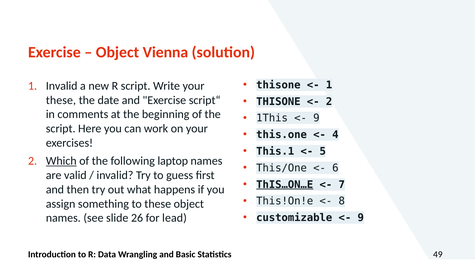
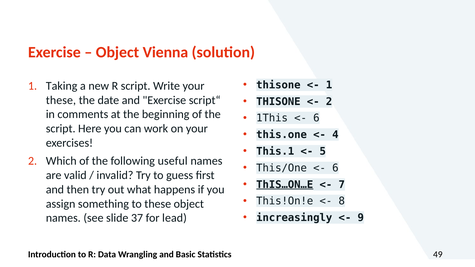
1 Invalid: Invalid -> Taking (62, 86)
9: 9 -> 6 (316, 118)
Which underline: present -> none (61, 161)
laptop: laptop -> useful (173, 161)
customizable: customizable -> increasingly (294, 218)
26: 26 -> 37 (137, 218)
